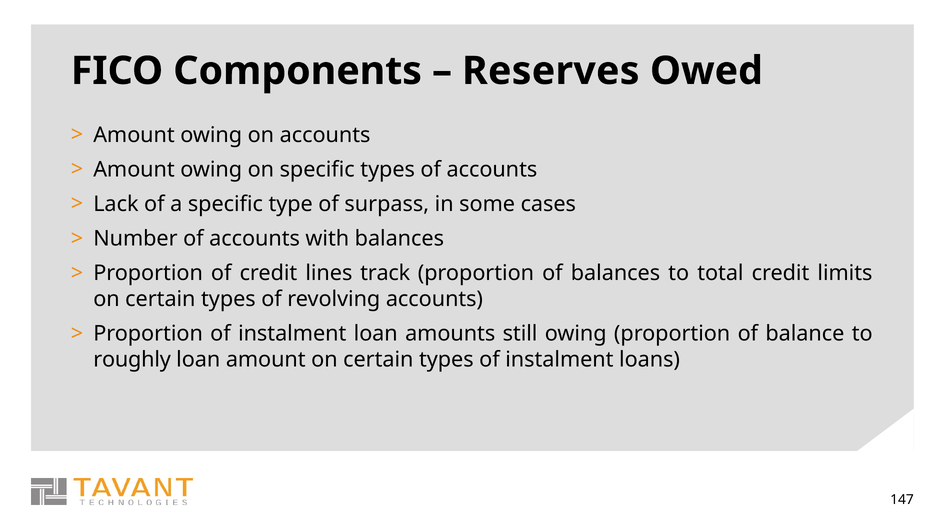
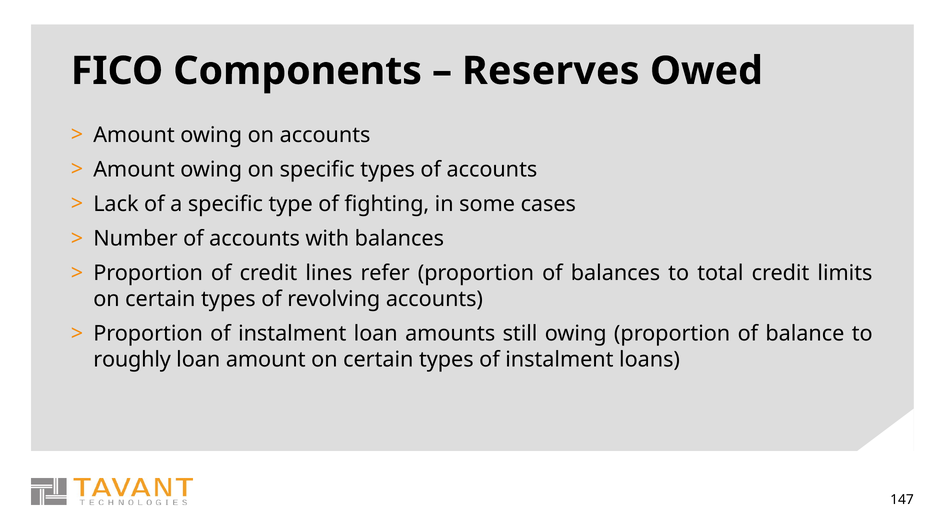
surpass: surpass -> fighting (387, 204)
track: track -> refer (385, 273)
